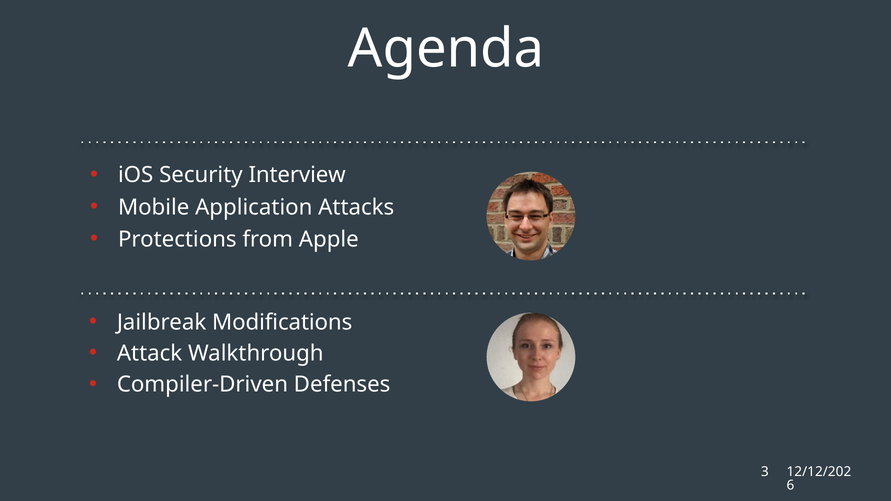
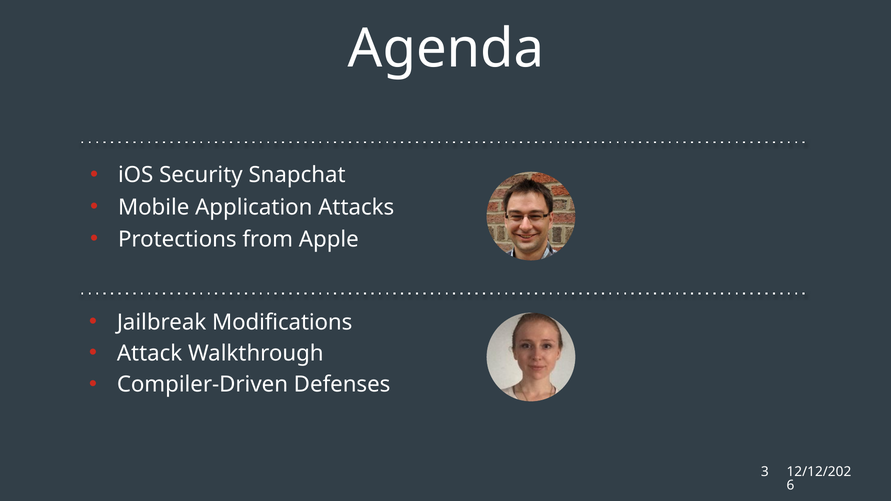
Interview: Interview -> Snapchat (297, 175)
